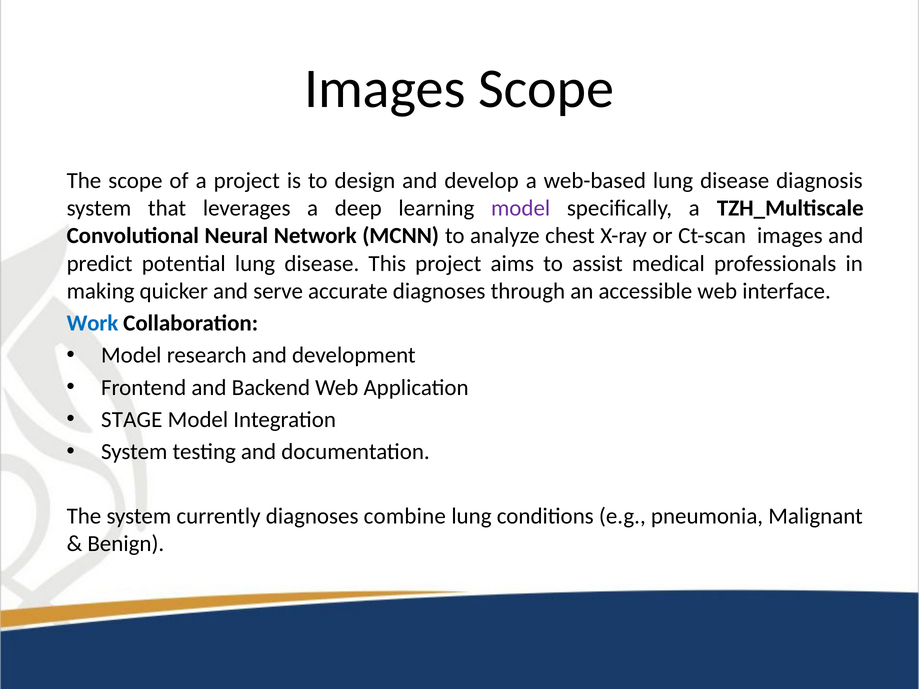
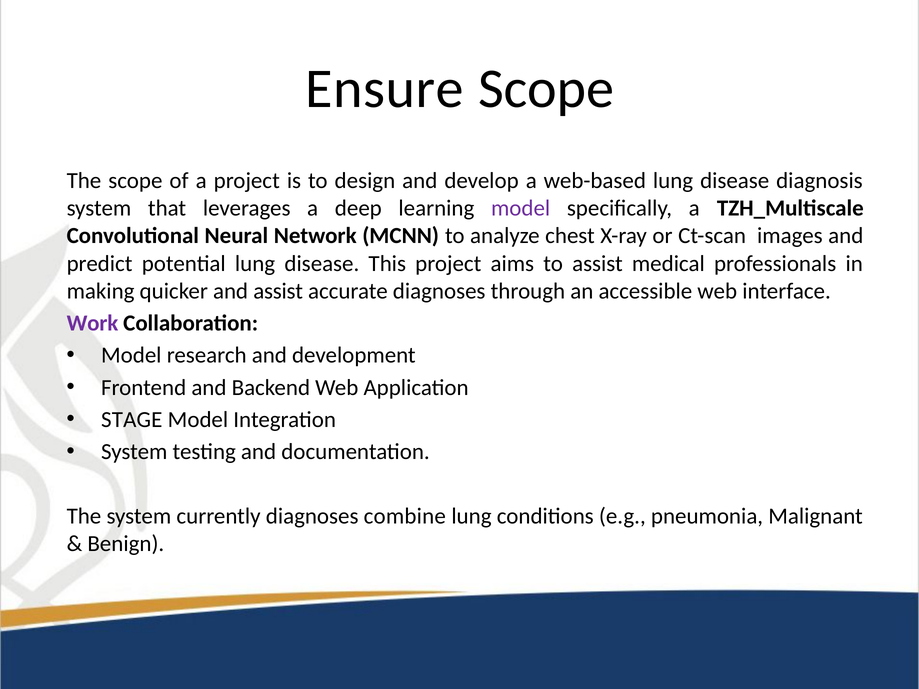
Images: Images -> Ensure (385, 89)
and serve: serve -> assist (278, 291)
Work colour: blue -> purple (92, 323)
